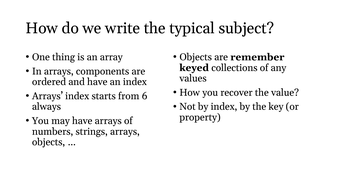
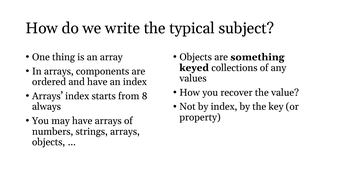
remember: remember -> something (257, 57)
6: 6 -> 8 (145, 96)
